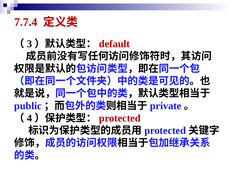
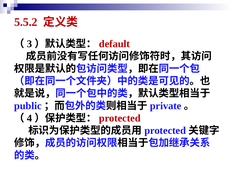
7.7.4: 7.7.4 -> 5.5.2 (26, 22)
